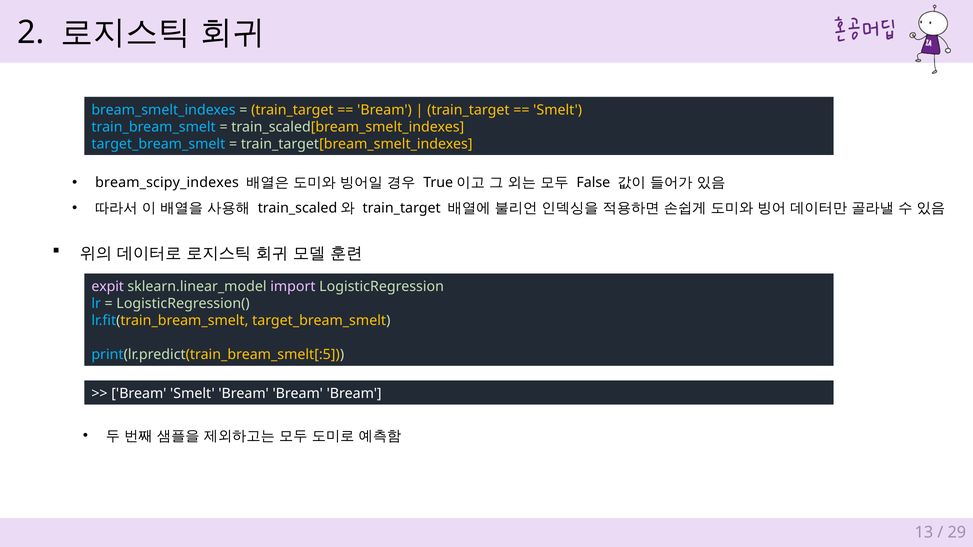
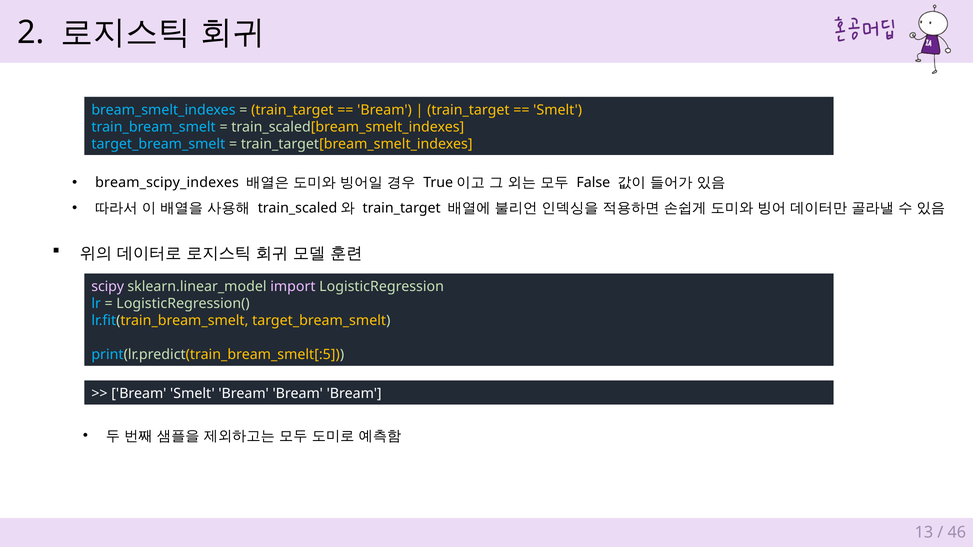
expit: expit -> scipy (108, 287)
29: 29 -> 46 (957, 533)
